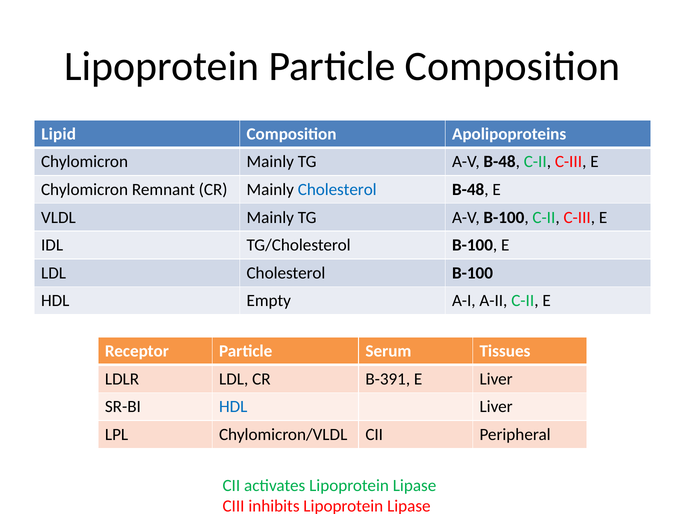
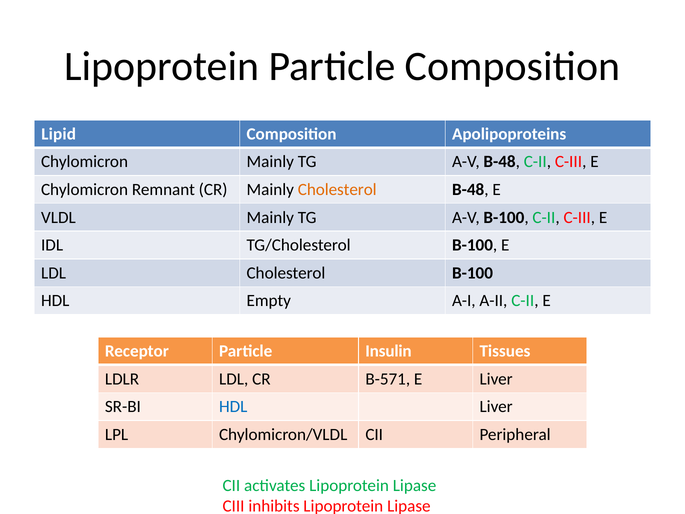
Cholesterol colour: blue -> orange (337, 190)
Serum: Serum -> Insulin (388, 351)
B-391: B-391 -> B-571 (388, 379)
